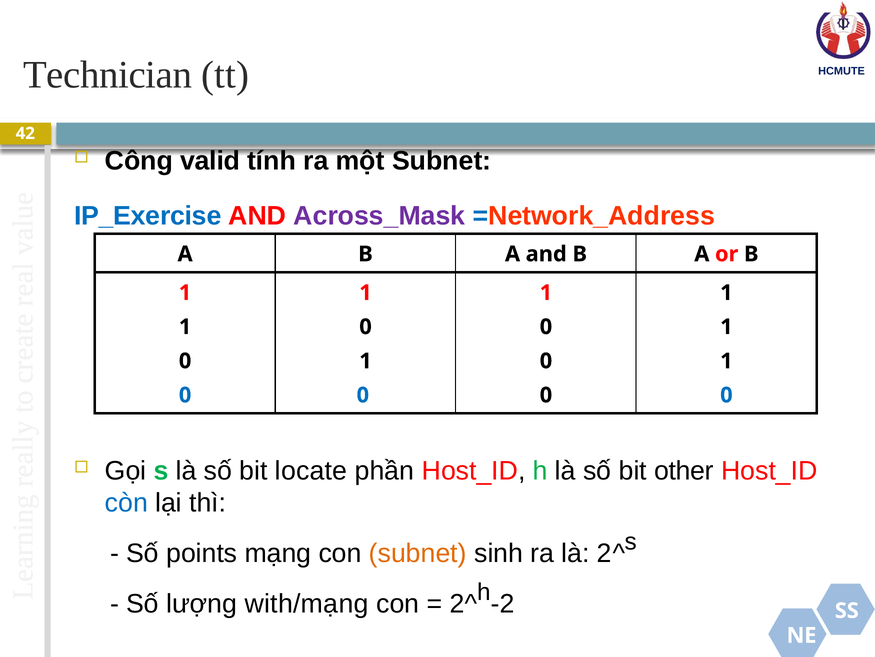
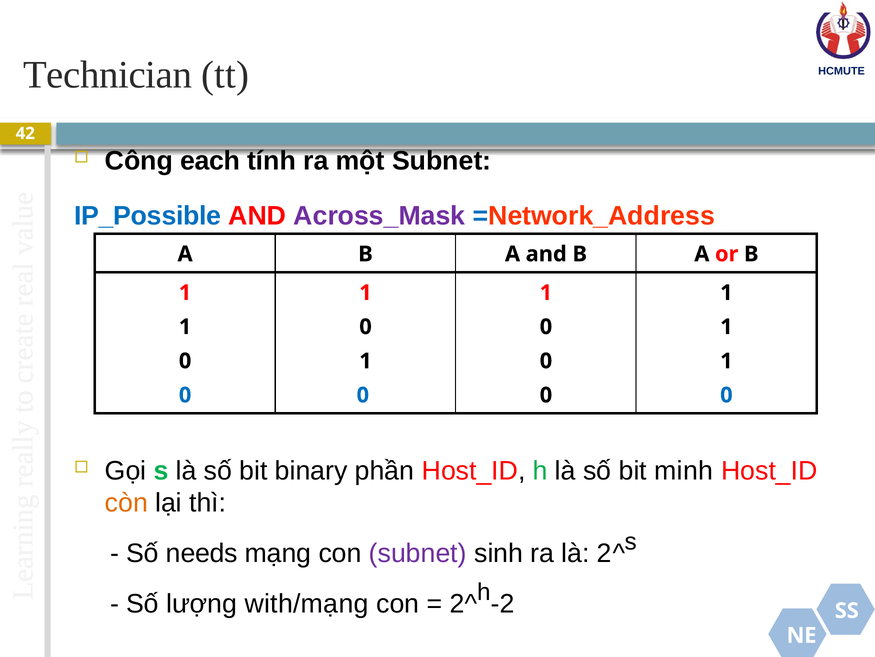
valid: valid -> each (210, 161)
IP_Exercise: IP_Exercise -> IP_Possible (148, 216)
locate: locate -> binary (311, 470)
other: other -> minh (684, 470)
còn colour: blue -> orange (126, 502)
points: points -> needs (202, 553)
subnet colour: orange -> purple (418, 553)
